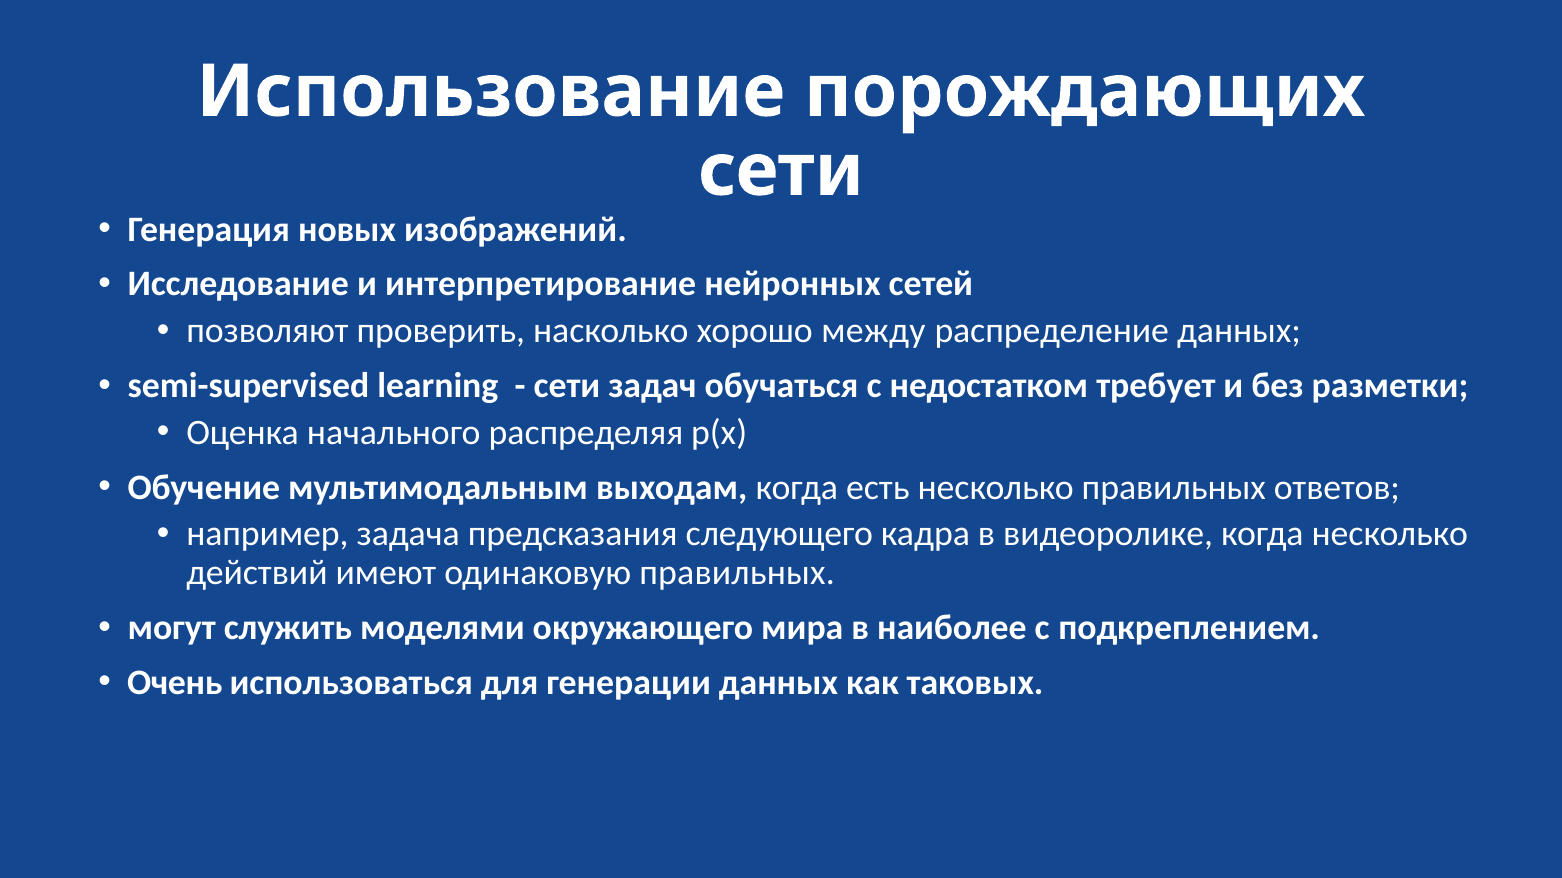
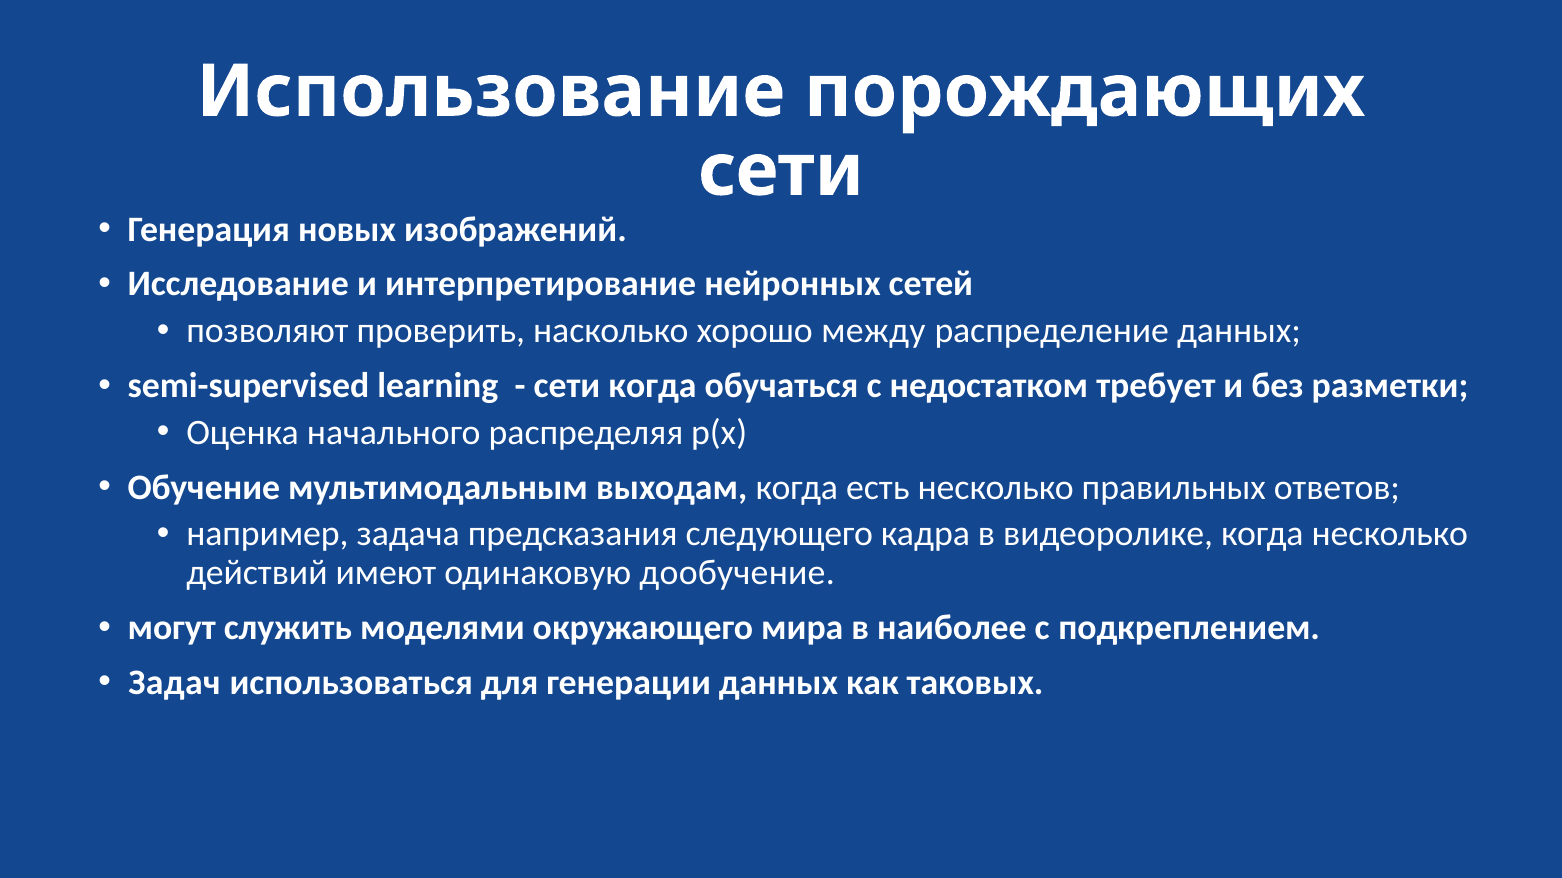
сети задач: задач -> когда (652, 386)
одинаковую правильных: правильных -> дообучение (737, 573)
Очень: Очень -> Задач (174, 683)
